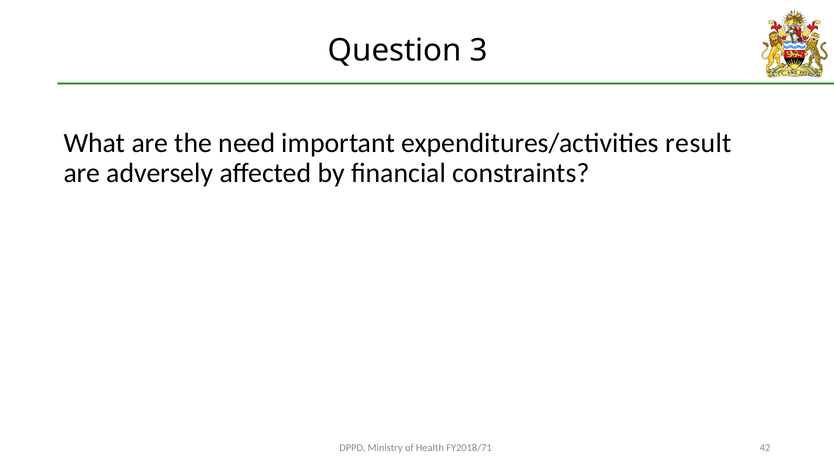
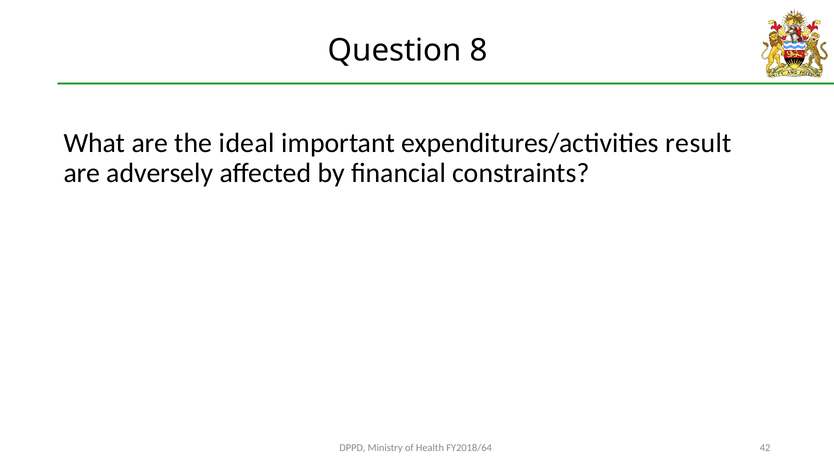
3: 3 -> 8 (479, 51)
need: need -> ideal (247, 143)
FY2018/71: FY2018/71 -> FY2018/64 (469, 448)
